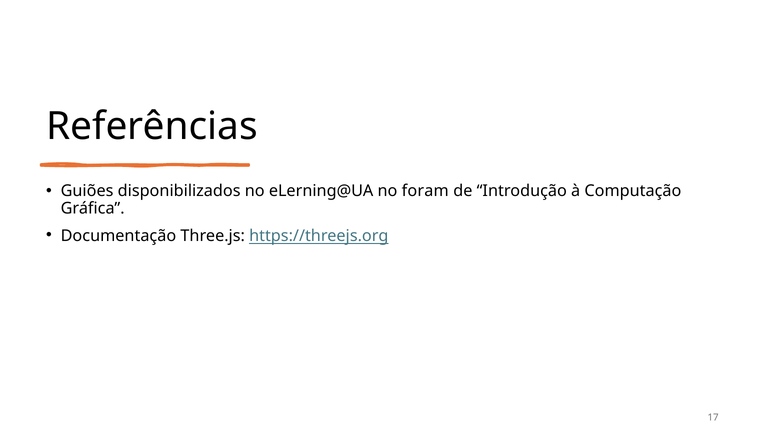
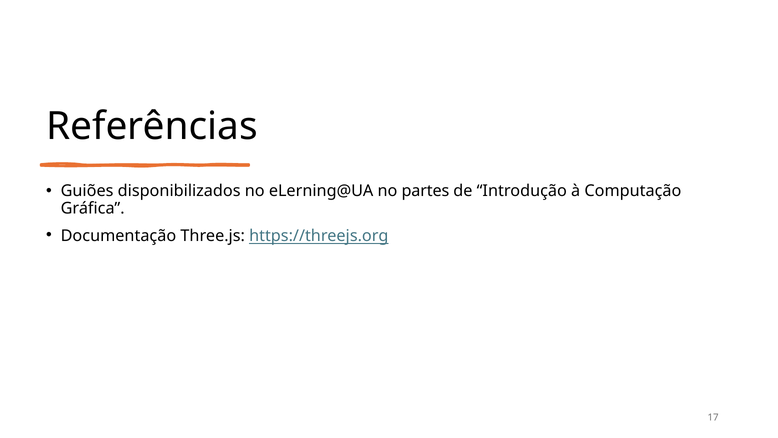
foram: foram -> partes (425, 191)
